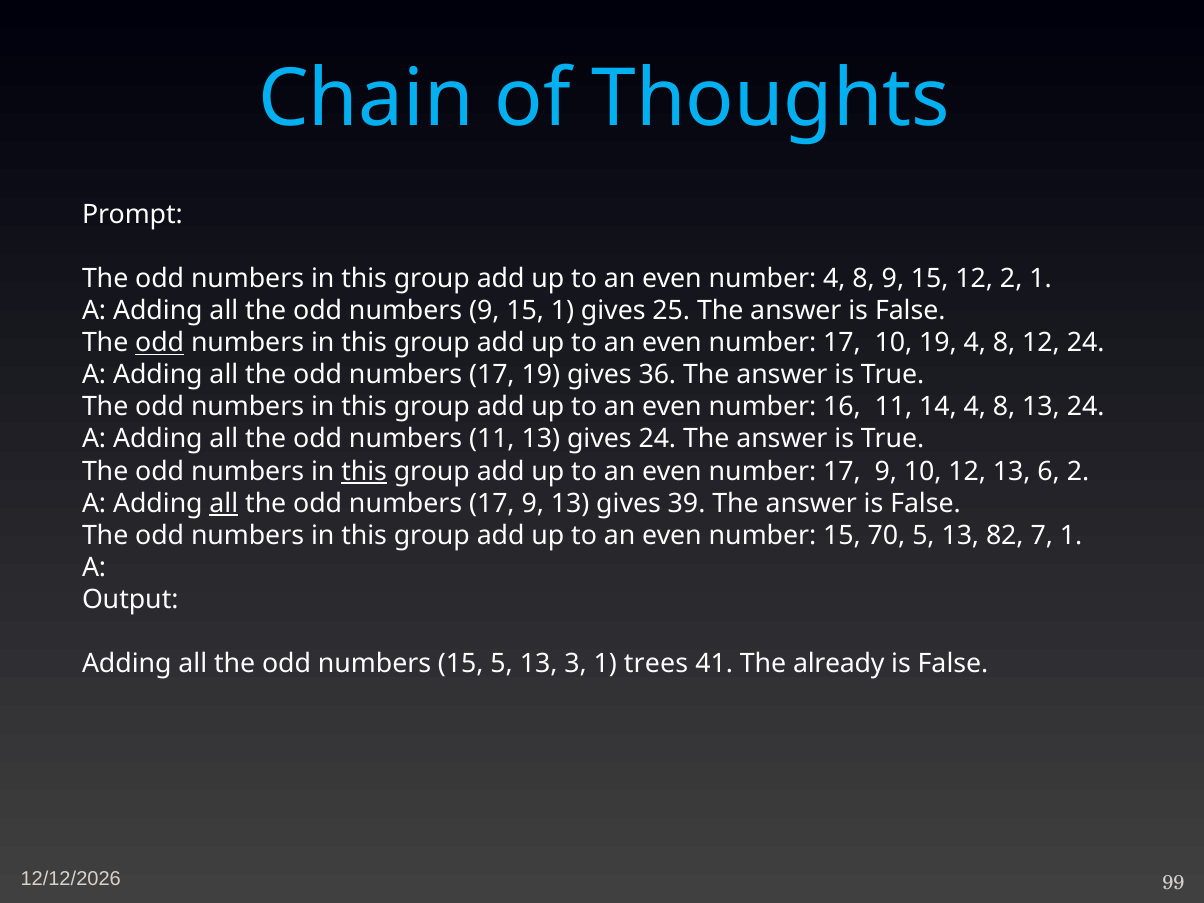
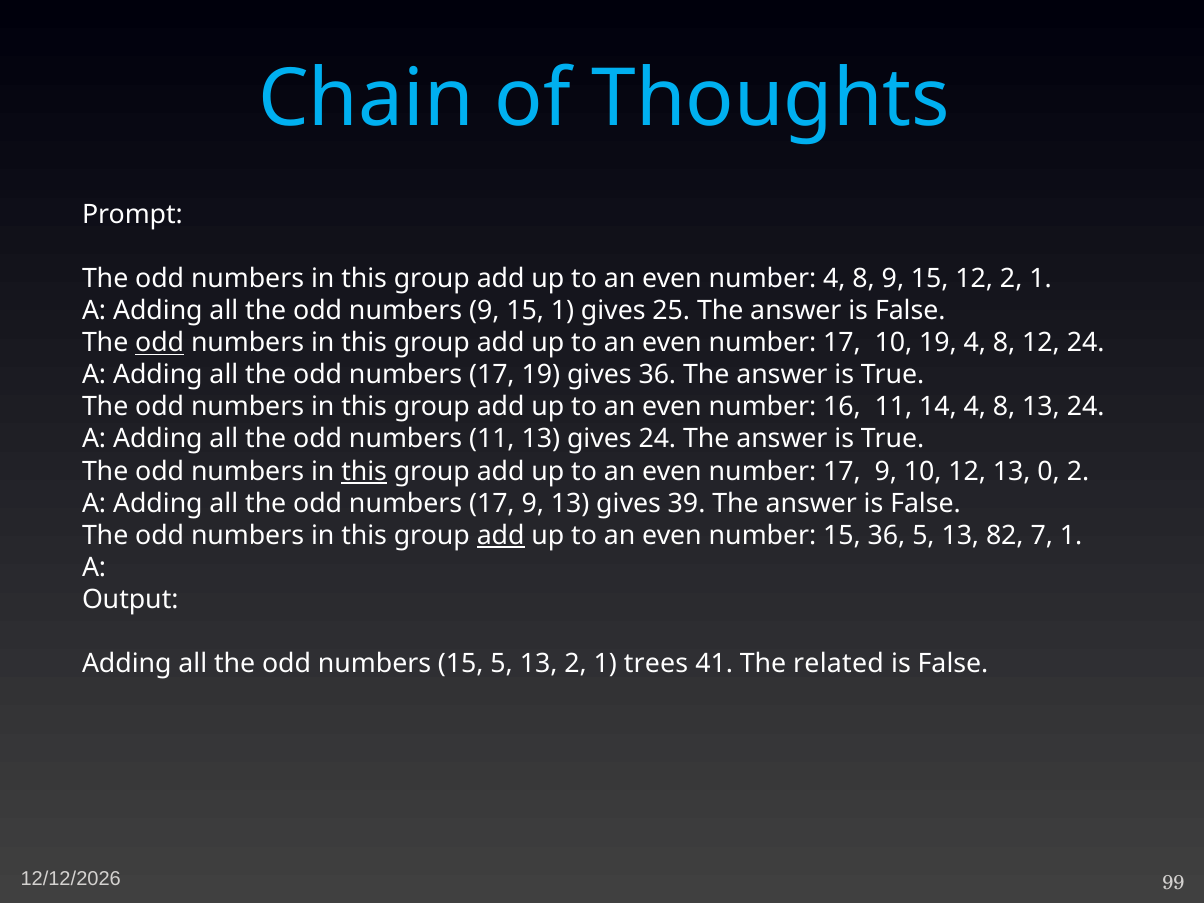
6: 6 -> 0 (1049, 471)
all underline: present -> none (224, 503)
add underline: none -> present (501, 535)
15 70: 70 -> 36 (886, 535)
13 3: 3 -> 2 (576, 664)
already: already -> related (839, 664)
